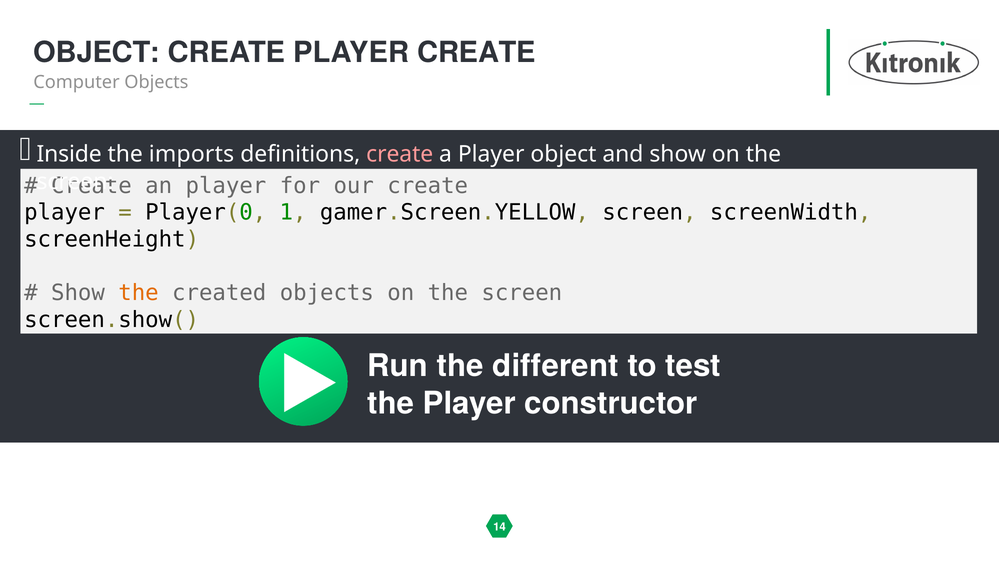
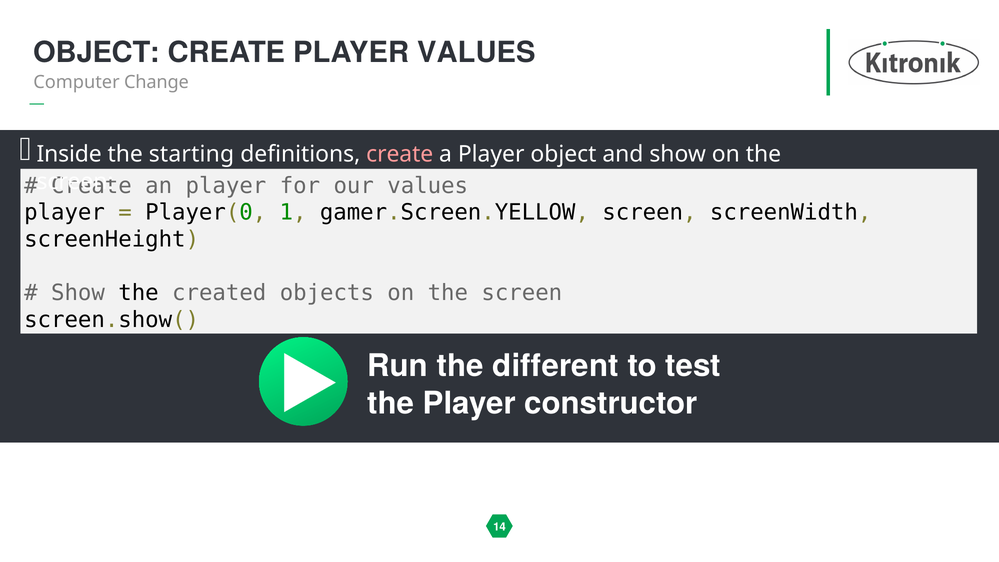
PLAYER CREATE: CREATE -> VALUES (476, 53)
Computer Objects: Objects -> Change (156, 82)
imports: imports -> starting (191, 154)
our create: create -> values (428, 186)
the colour: orange -> black (138, 293)
